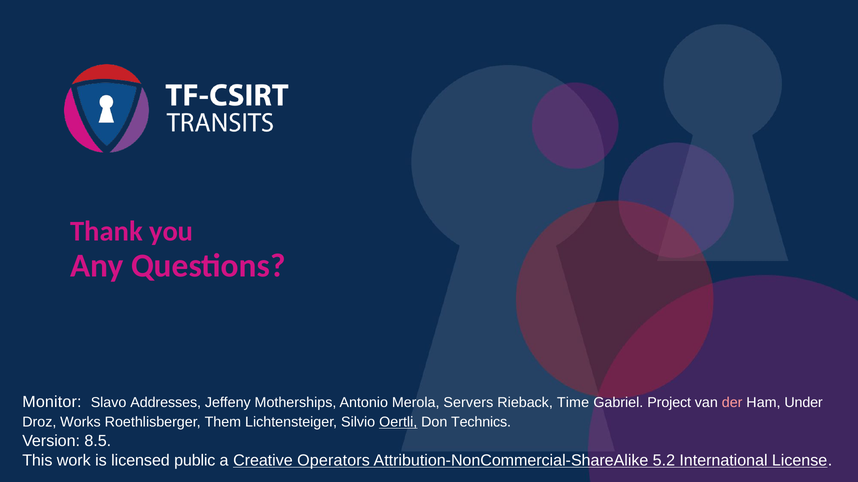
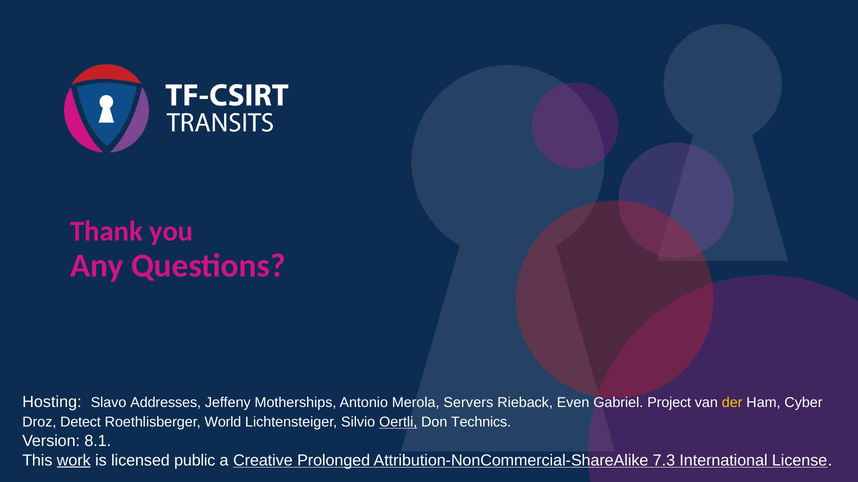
Monitor: Monitor -> Hosting (52, 402)
Time: Time -> Even (573, 403)
der colour: pink -> yellow (732, 403)
Under: Under -> Cyber (804, 403)
Works: Works -> Detect (81, 423)
Them: Them -> World (223, 423)
8.5: 8.5 -> 8.1 (98, 442)
work underline: none -> present (74, 461)
Operators: Operators -> Prolonged (334, 461)
5.2: 5.2 -> 7.3 (664, 461)
